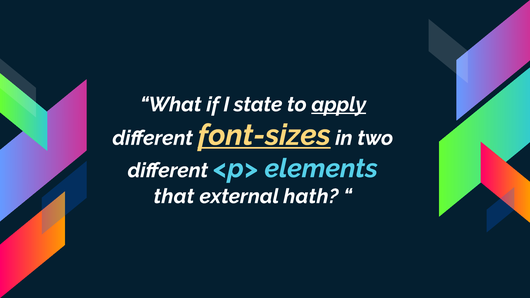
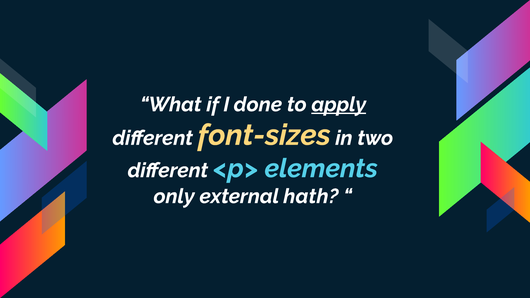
state: state -> done (258, 105)
font-sizes underline: present -> none (264, 135)
that: that -> only (174, 196)
